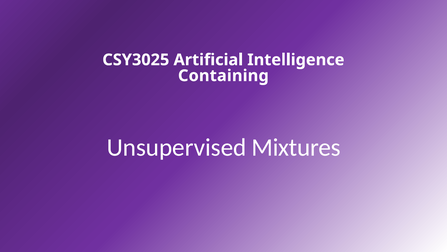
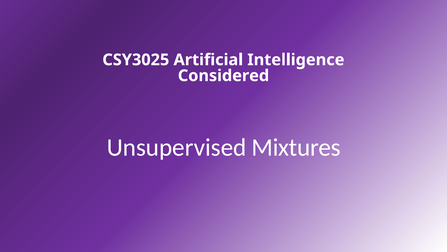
Containing: Containing -> Considered (223, 76)
